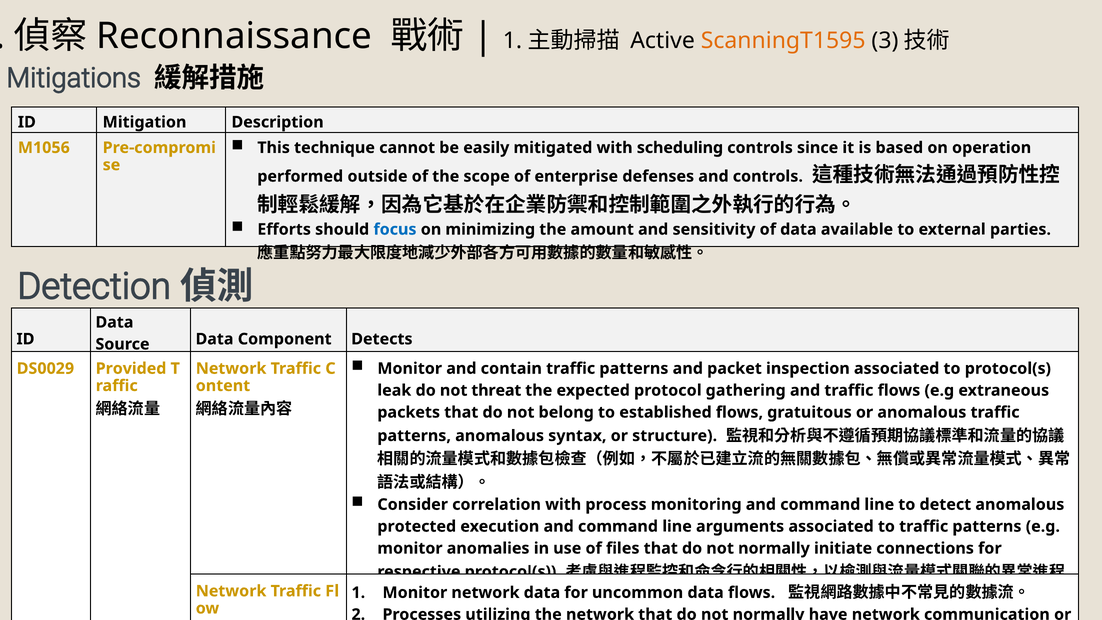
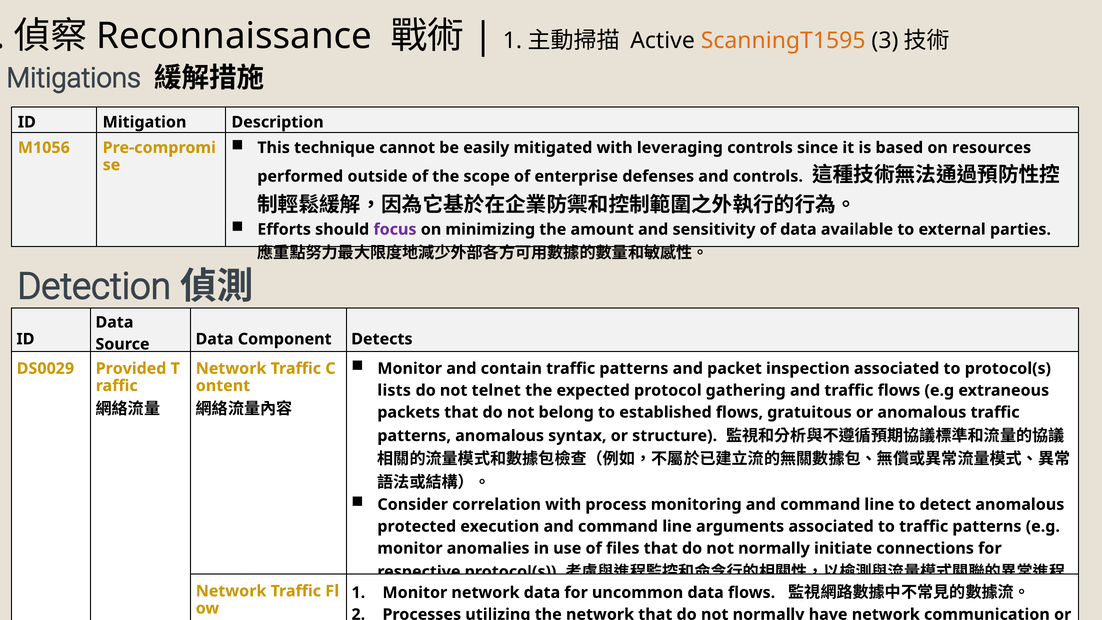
scheduling: scheduling -> leveraging (680, 148)
operation: operation -> resources (992, 148)
focus colour: blue -> purple (395, 229)
leak: leak -> lists (394, 390)
threat: threat -> telnet (496, 390)
